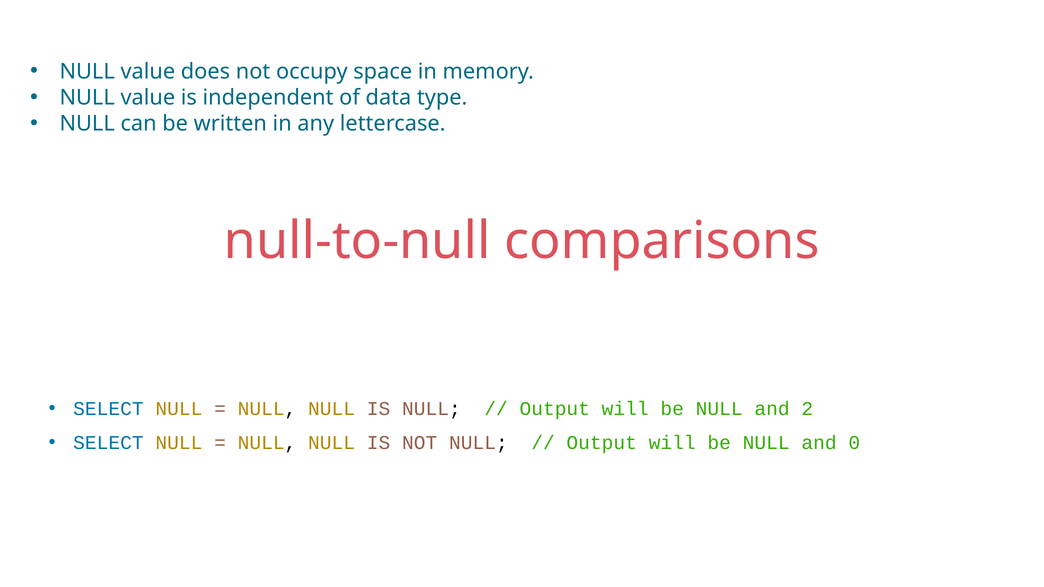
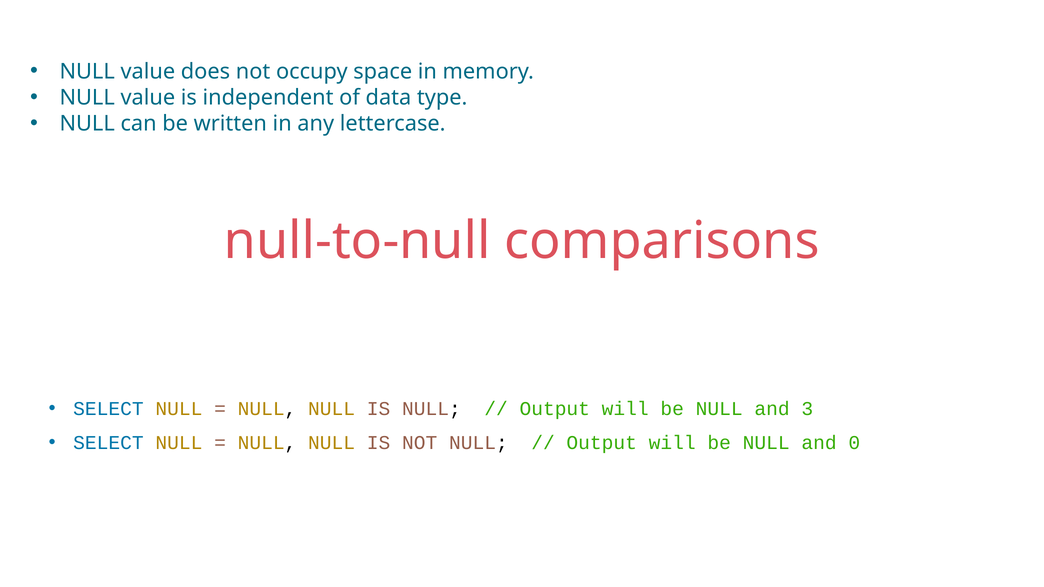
2: 2 -> 3 (807, 409)
